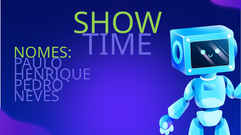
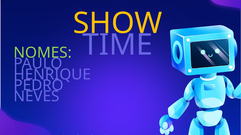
SHOW colour: light green -> yellow (118, 23)
